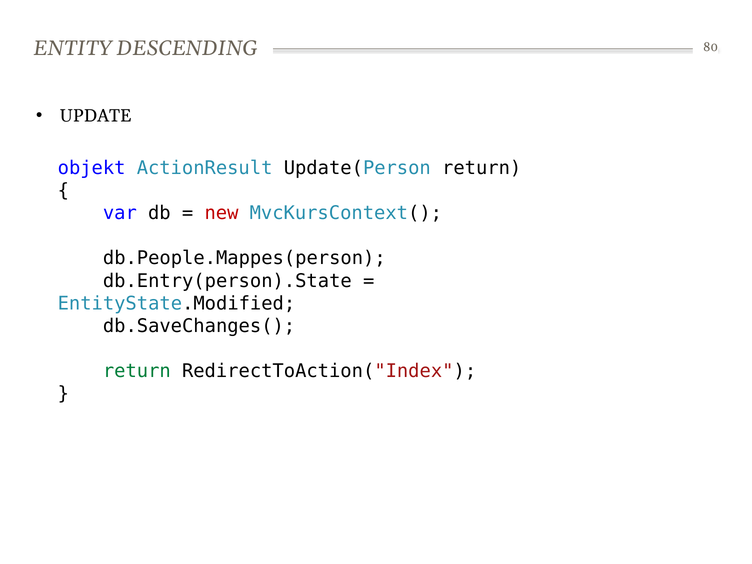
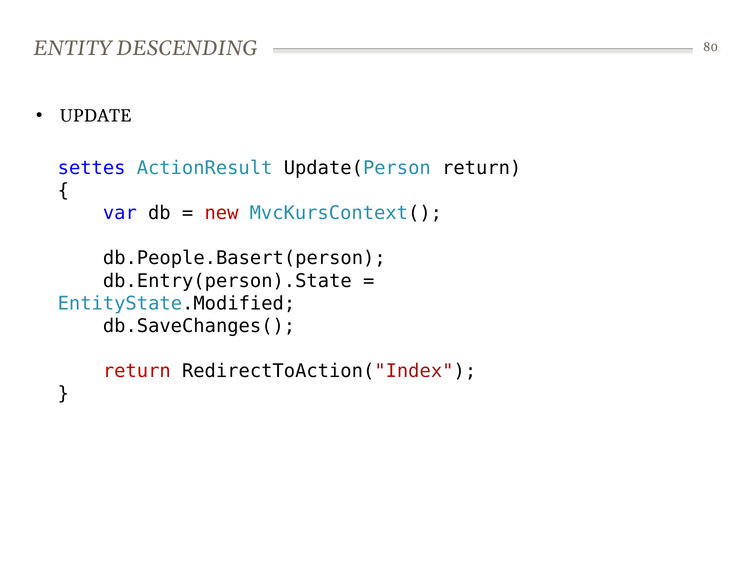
objekt: objekt -> settes (92, 168)
db.People.Mappes(person: db.People.Mappes(person -> db.People.Basert(person (244, 258)
return colour: green -> red (137, 371)
